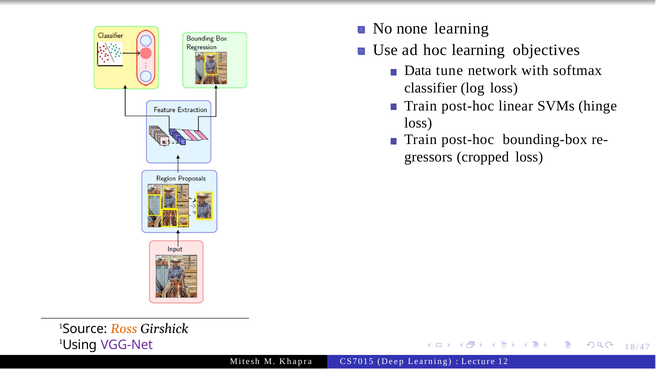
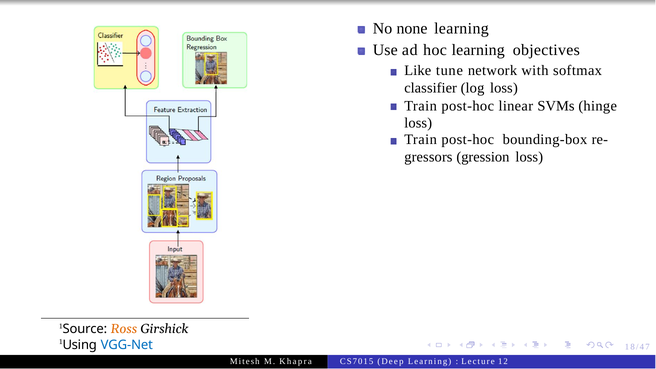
Data: Data -> Like (418, 71)
cropped: cropped -> gression (483, 157)
VGG-Net colour: purple -> blue (127, 345)
